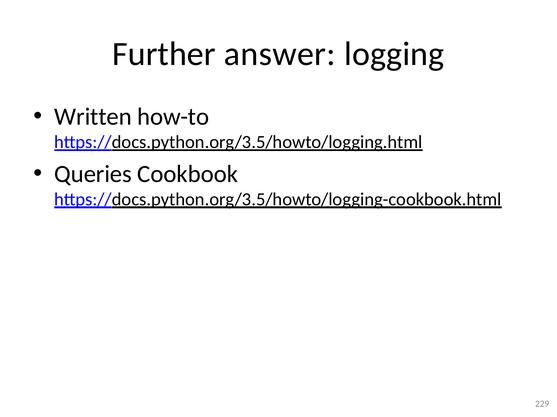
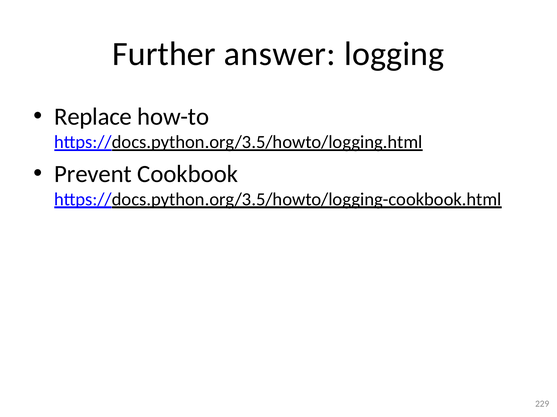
Written: Written -> Replace (93, 117)
Queries: Queries -> Prevent (93, 174)
